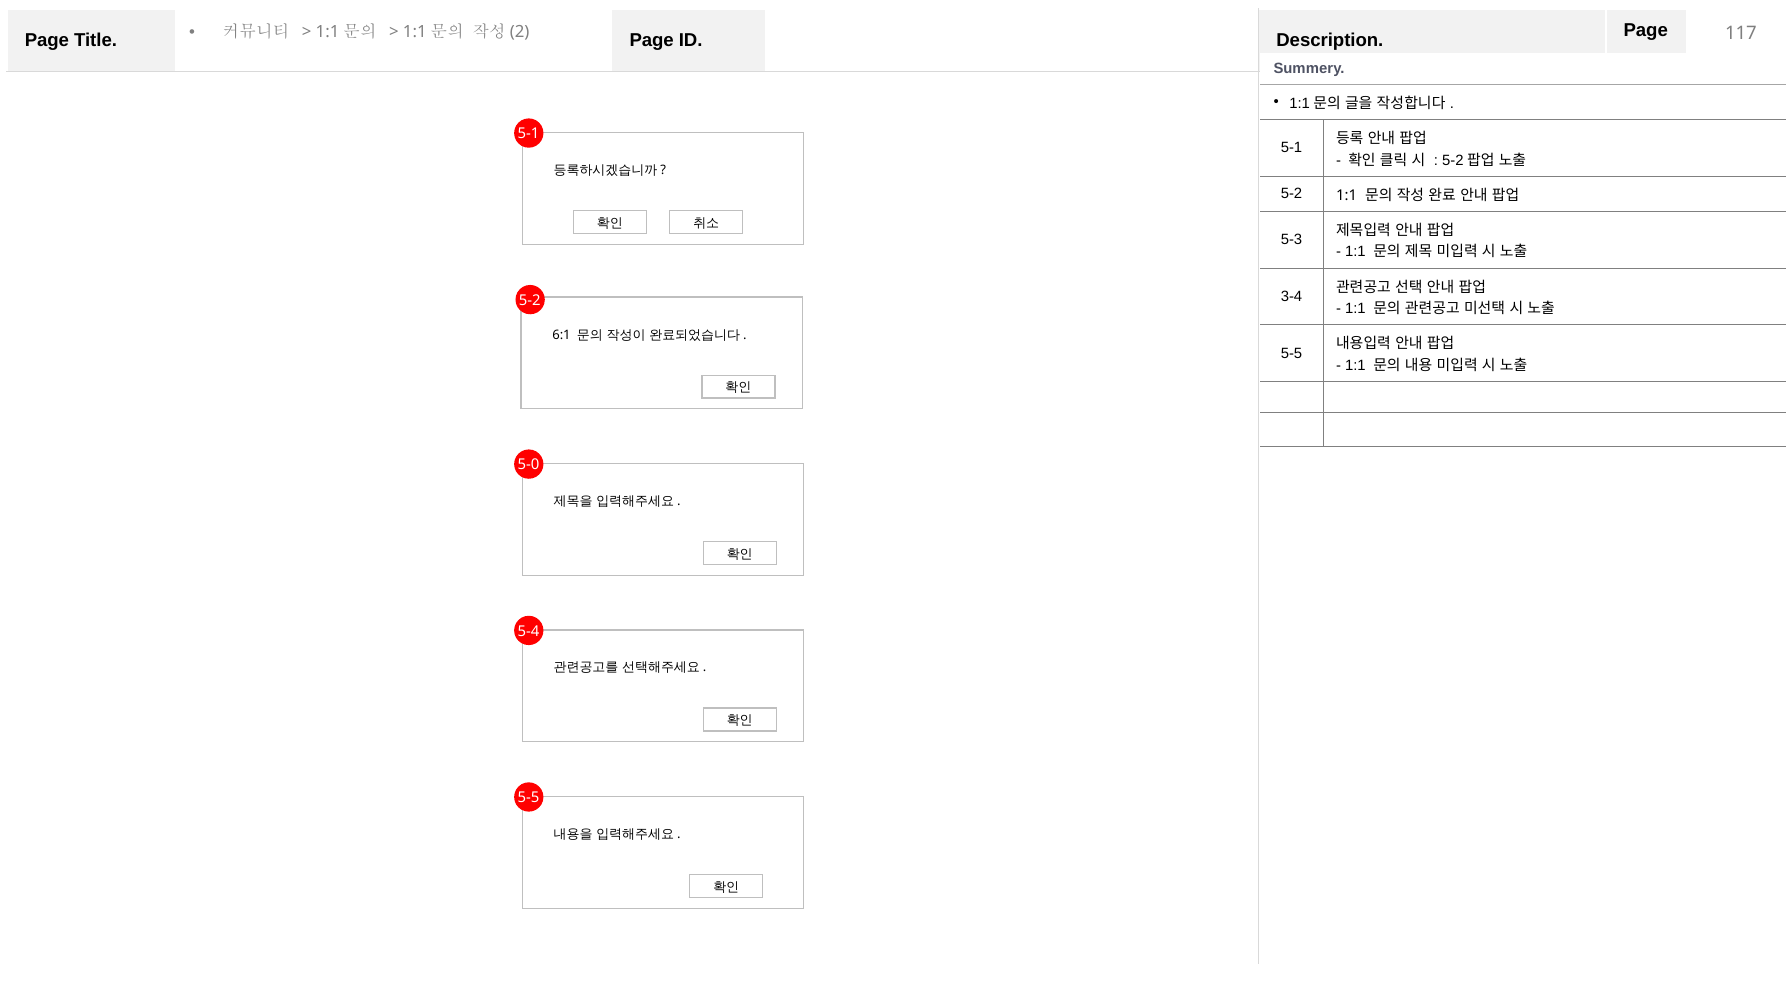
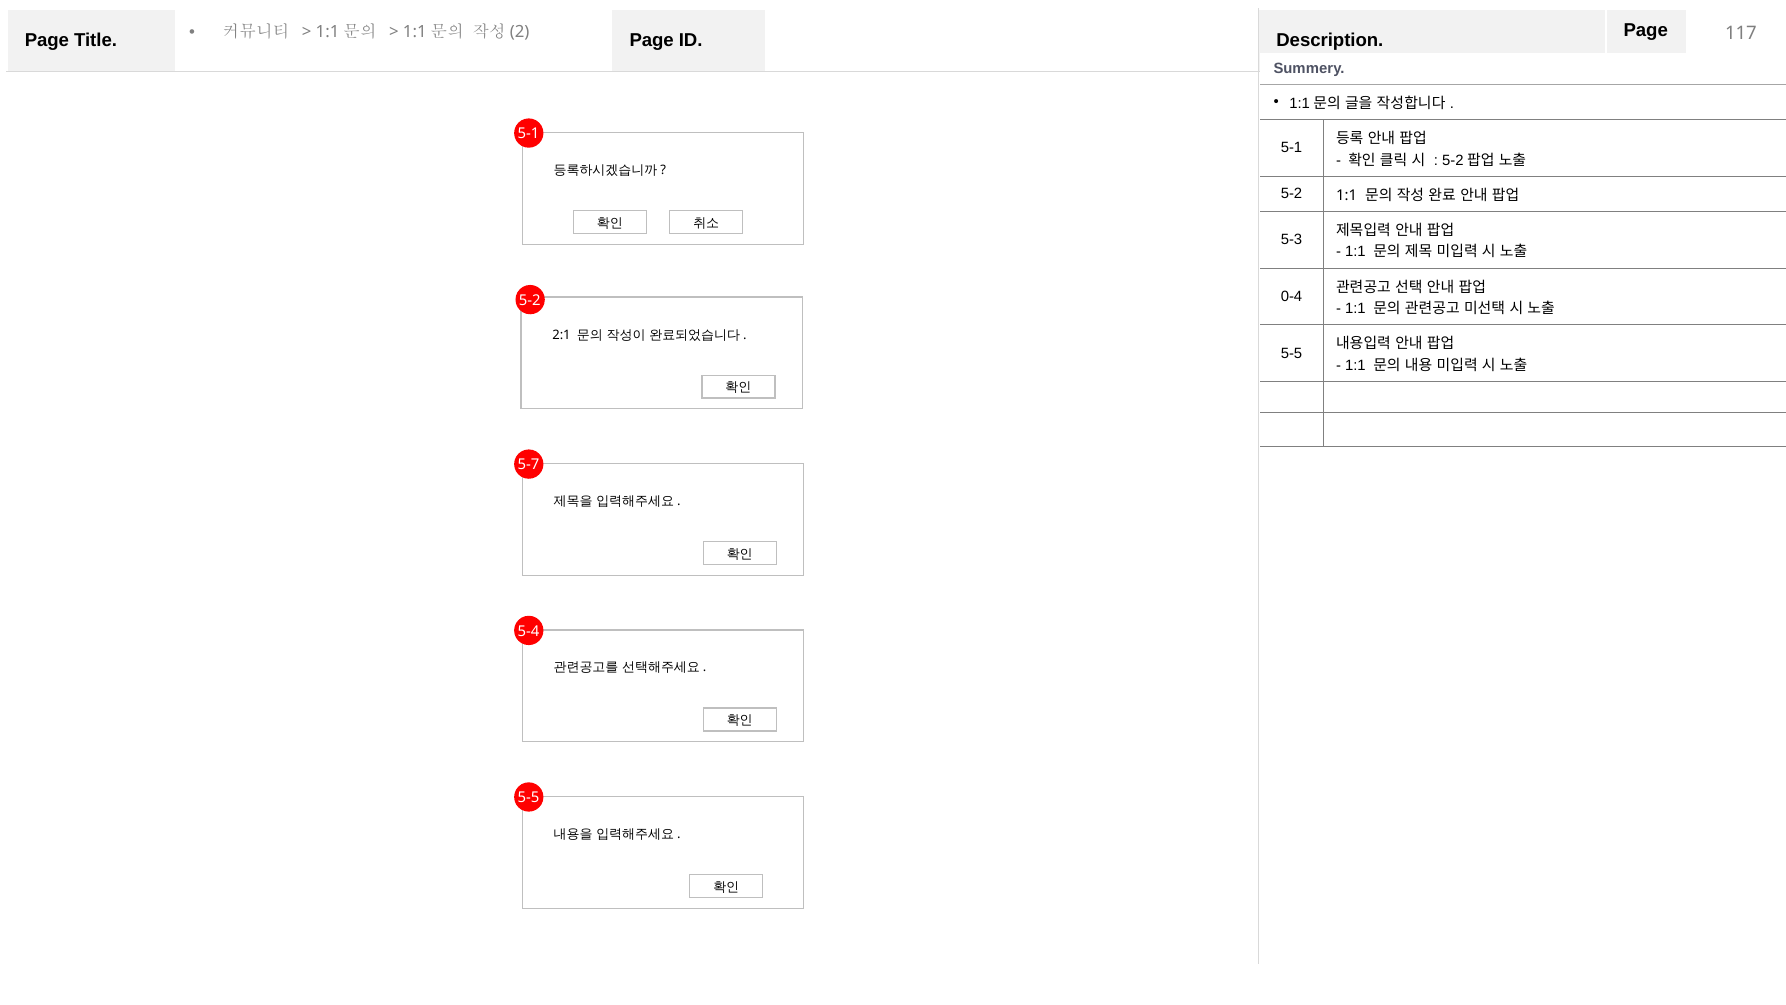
3-4: 3-4 -> 0-4 (1292, 296)
6:1: 6:1 -> 2:1 (562, 335)
5-0: 5-0 -> 5-7 (528, 465)
